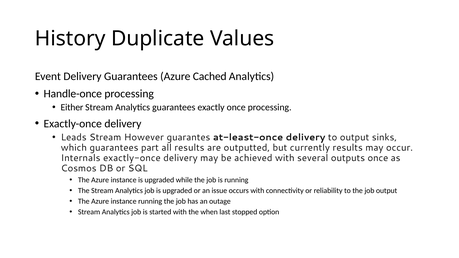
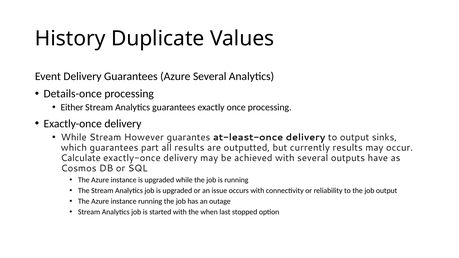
Azure Cached: Cached -> Several (210, 77)
Handle-once: Handle-once -> Details-once (73, 94)
Leads: Leads -> While (74, 137)
Internals: Internals -> Calculate (81, 158)
outputs once: once -> have (378, 158)
